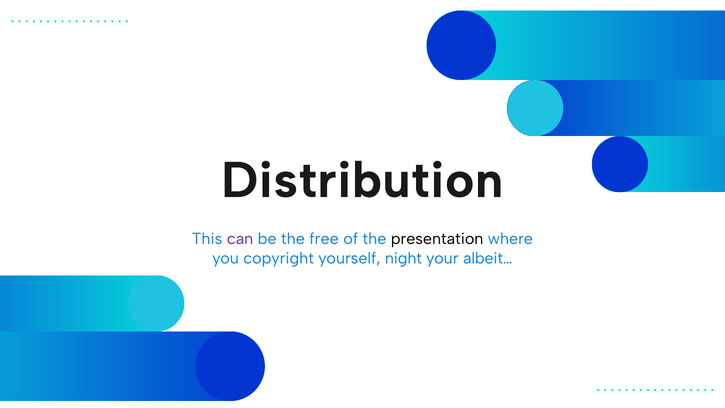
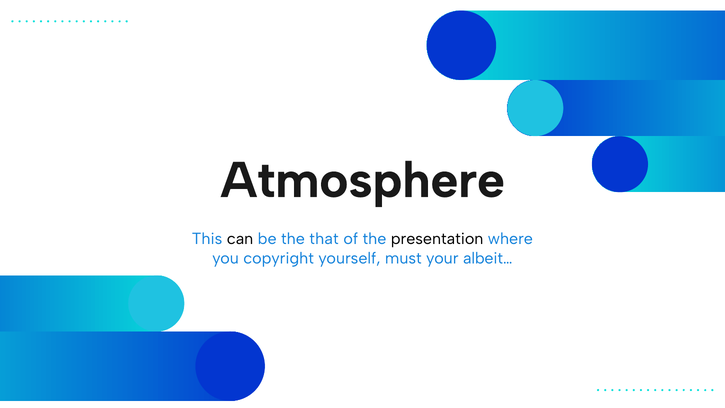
Distribution: Distribution -> Atmosphere (363, 180)
can colour: purple -> black (240, 239)
free: free -> that (324, 239)
night: night -> must (403, 258)
